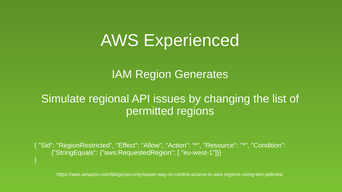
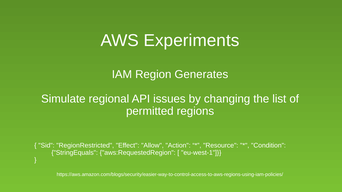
Experienced: Experienced -> Experiments (192, 41)
